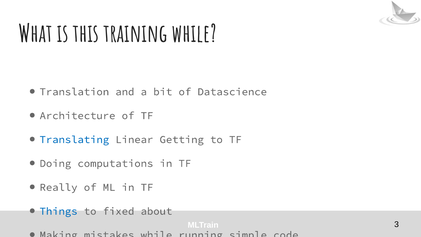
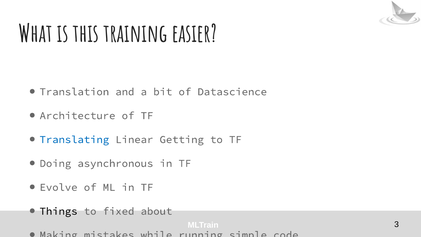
training while: while -> easier (194, 34)
computations: computations -> asynchronous (115, 163)
Really: Really -> Evolve (59, 187)
Things colour: blue -> black (59, 211)
